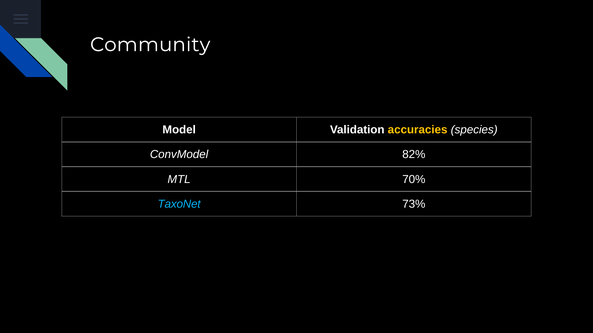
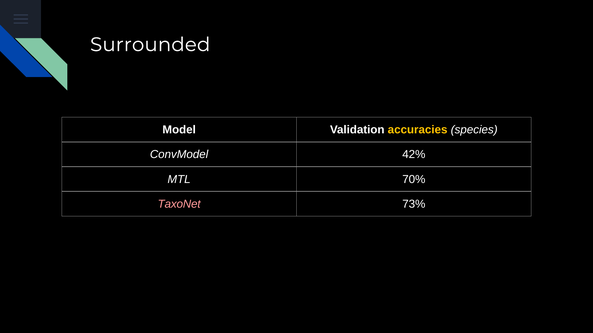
Community: Community -> Surrounded (150, 45)
82%: 82% -> 42% (414, 155)
TaxoNet colour: light blue -> pink (179, 204)
